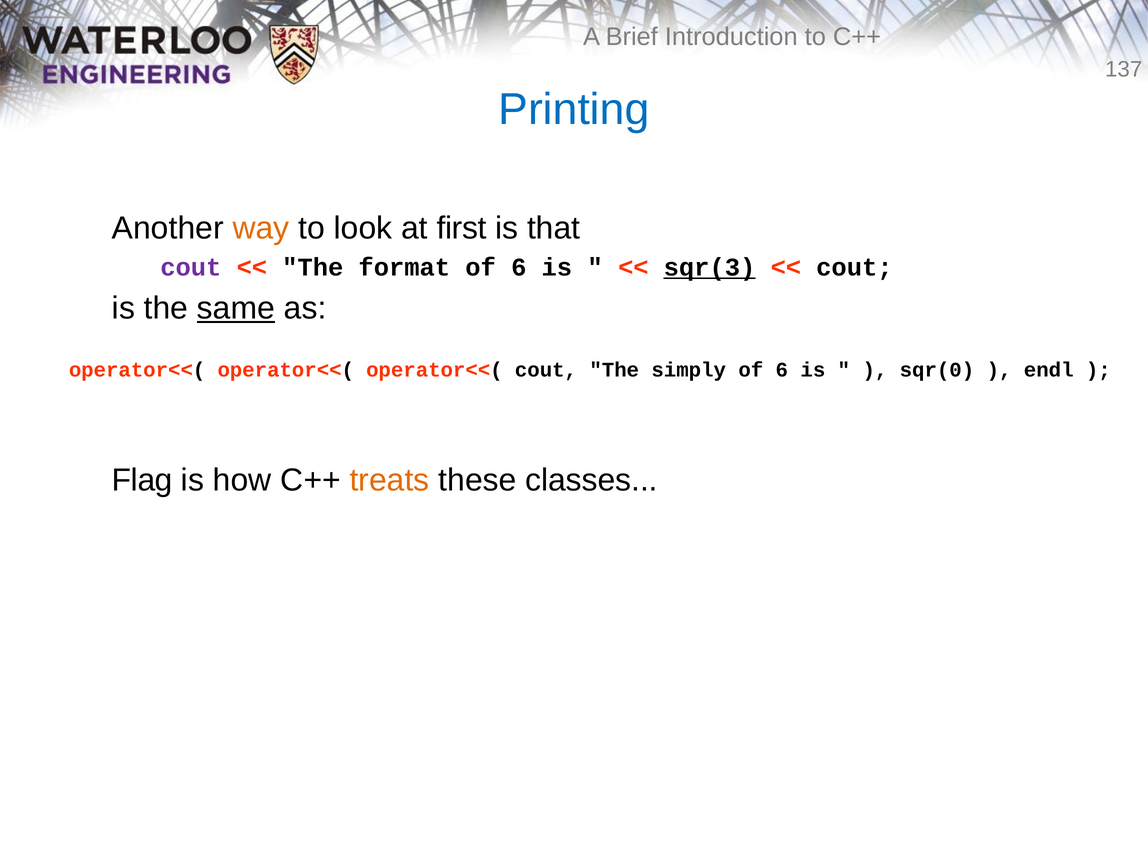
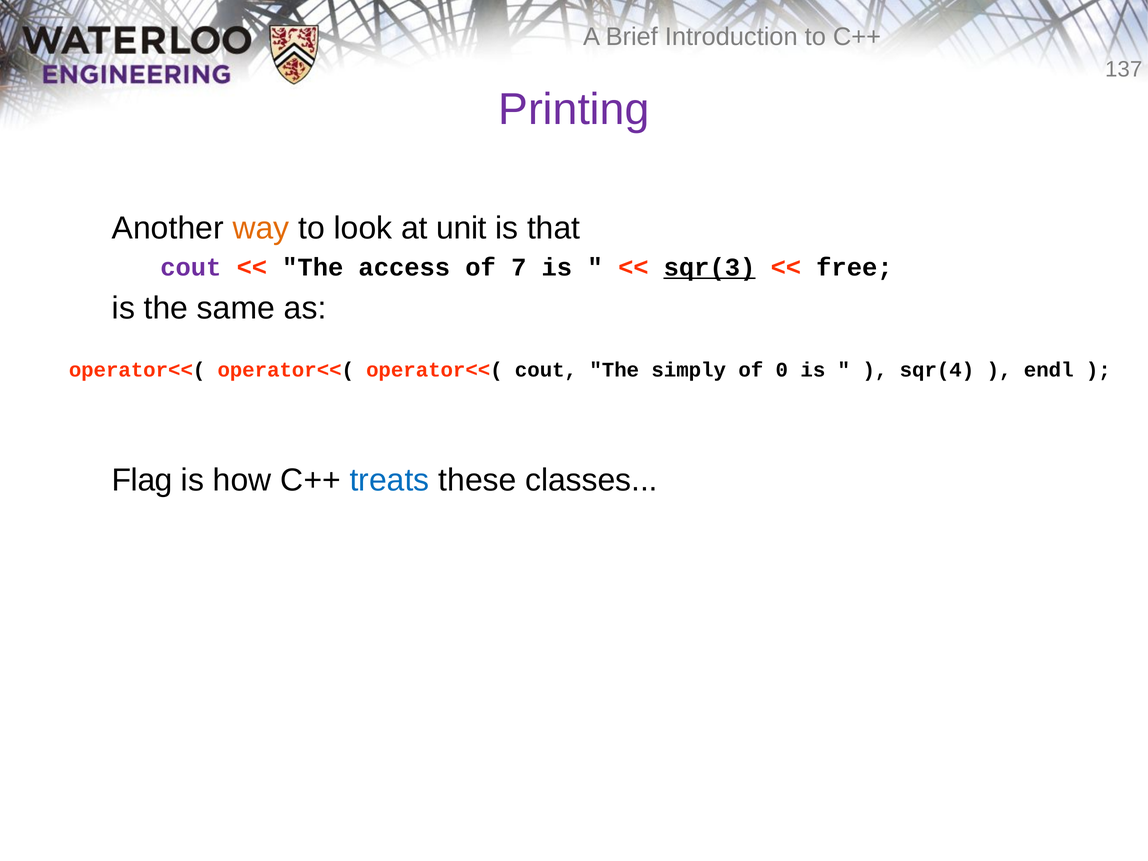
Printing colour: blue -> purple (574, 109)
first: first -> unit (462, 228)
format: format -> access (404, 267)
6: 6 -> 7 (519, 267)
cout: cout -> free (854, 267)
same underline: present -> none (236, 308)
6: 6 -> 0 (782, 370)
sqr(0: sqr(0 -> sqr(4 (937, 370)
treats colour: orange -> blue (389, 480)
